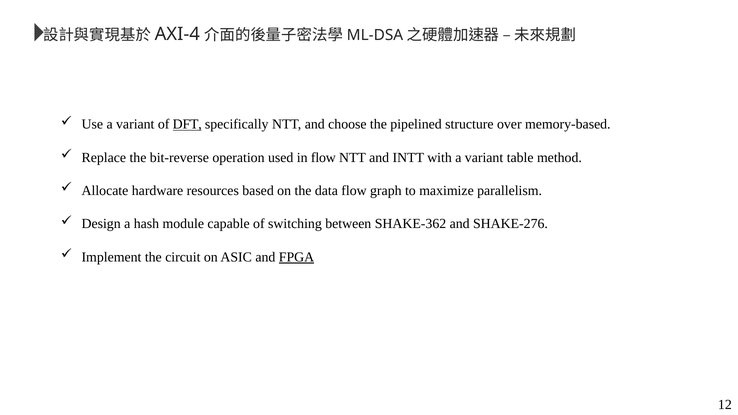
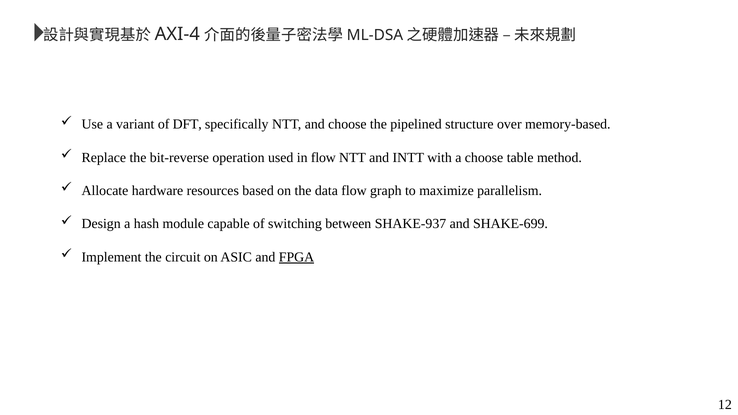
DFT underline: present -> none (187, 124)
with a variant: variant -> choose (484, 157)
SHAKE-362: SHAKE-362 -> SHAKE-937 (410, 224)
SHAKE-276: SHAKE-276 -> SHAKE-699 (510, 224)
